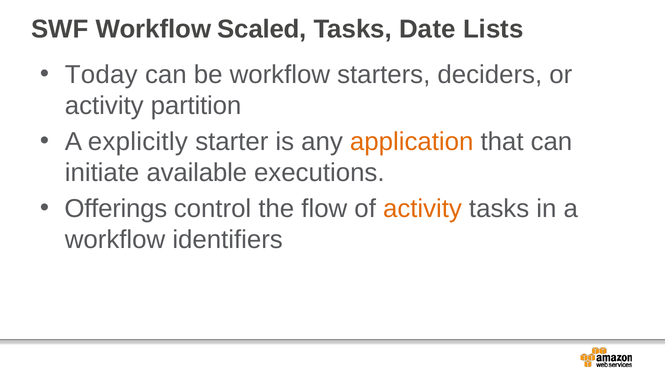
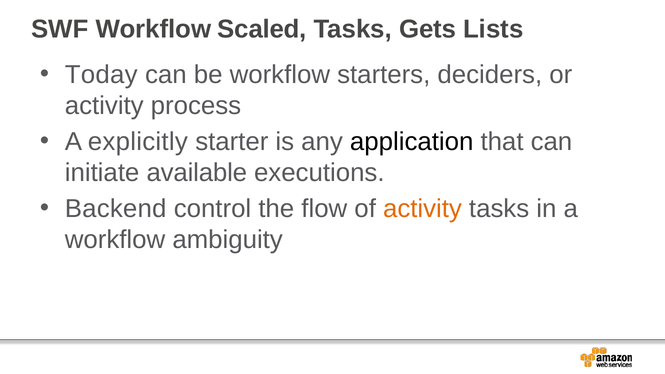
Date: Date -> Gets (428, 29)
partition: partition -> process (196, 106)
application colour: orange -> black (412, 142)
Offerings: Offerings -> Backend (116, 209)
identifiers: identifiers -> ambiguity (228, 240)
